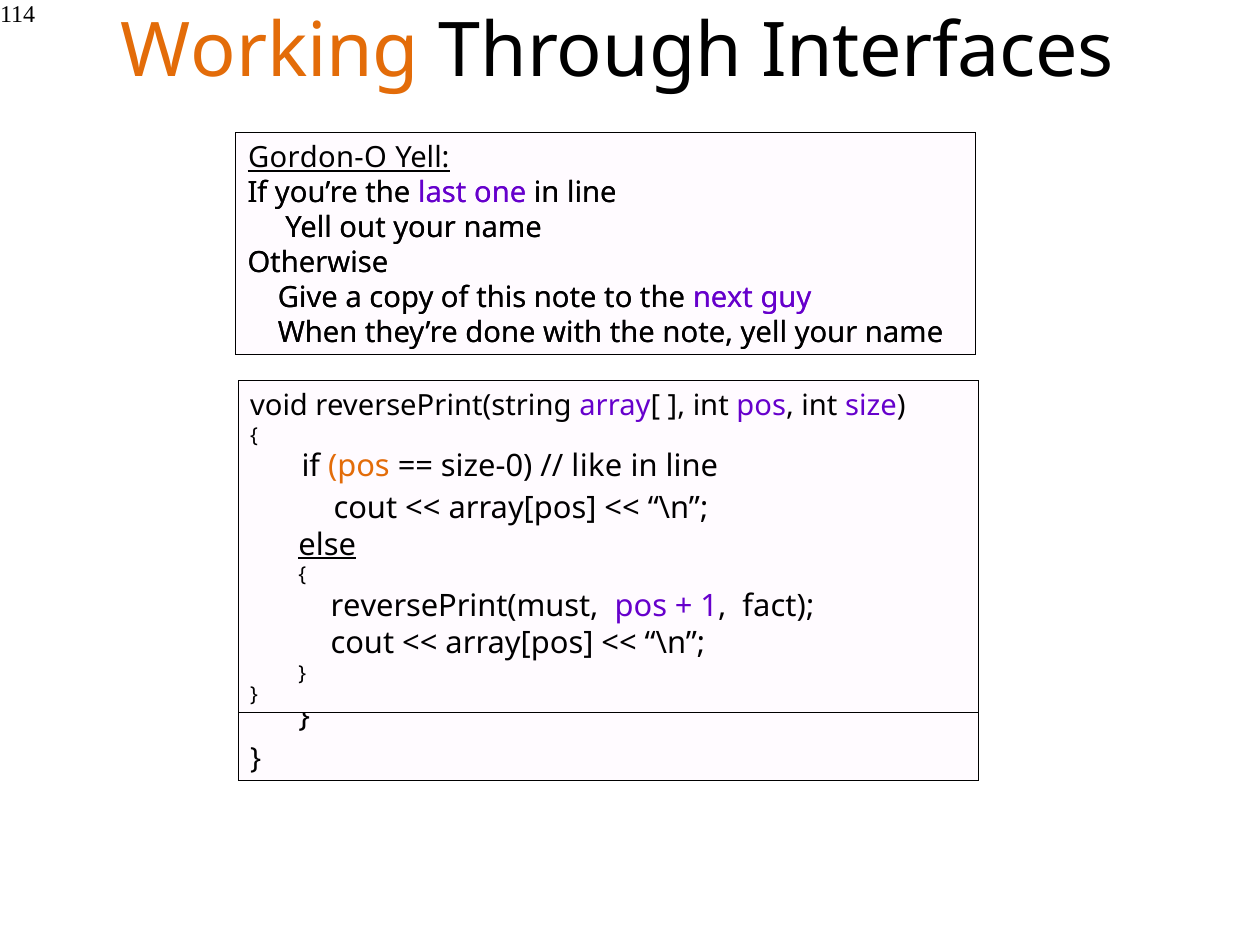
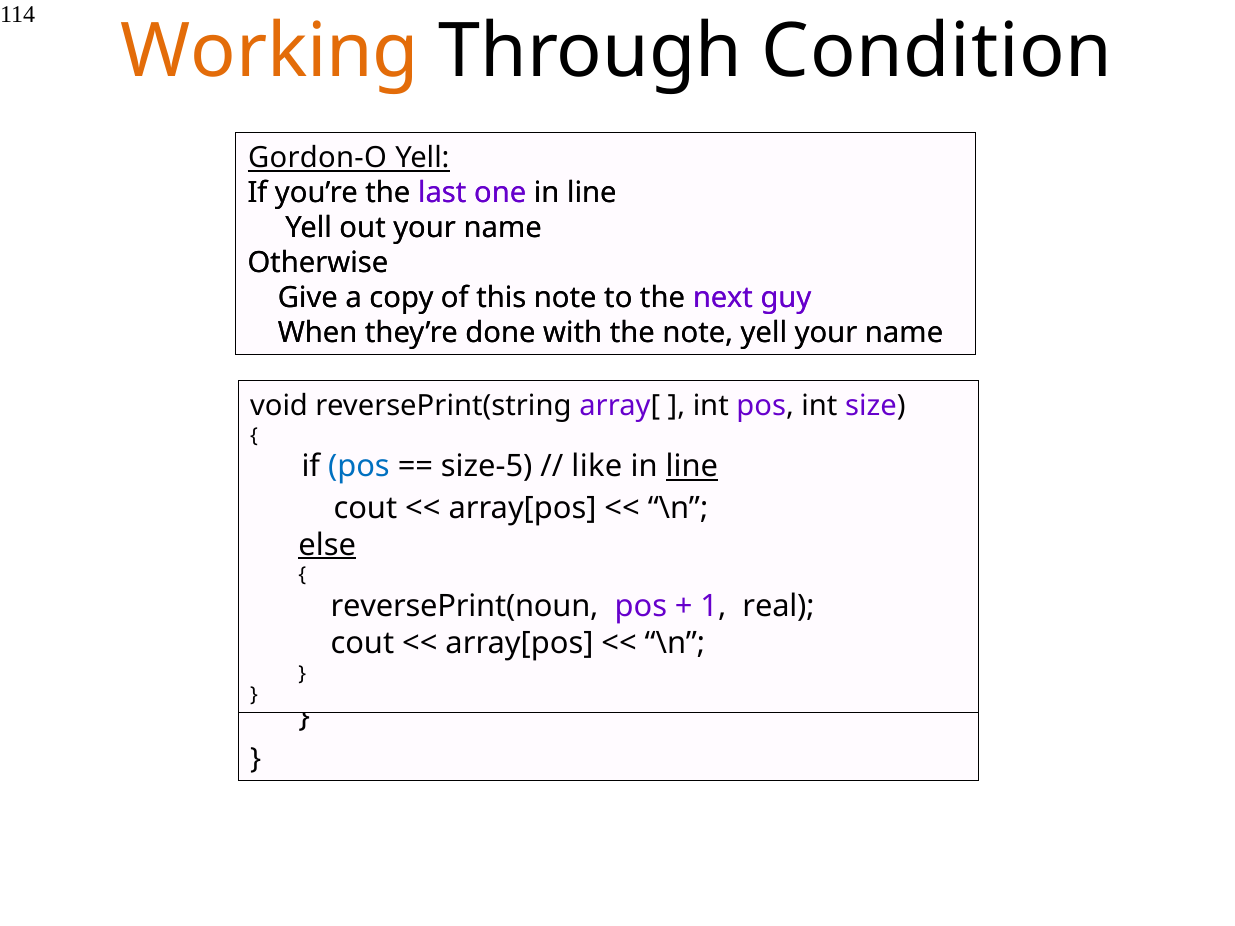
Interfaces: Interfaces -> Condition (937, 52)
pos colour: orange -> blue (359, 467)
size-0: size-0 -> size-5 (487, 467)
line underline: none -> present (692, 467)
reversePrint(must: reversePrint(must -> reversePrint(noun (465, 607)
fact: fact -> real (779, 607)
